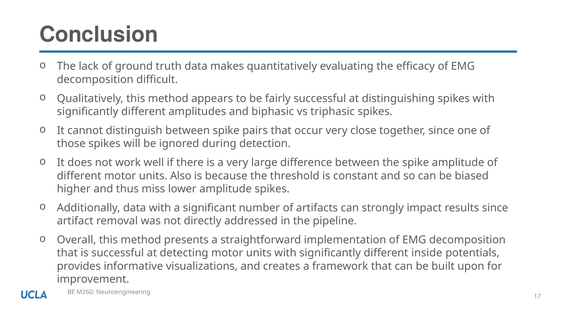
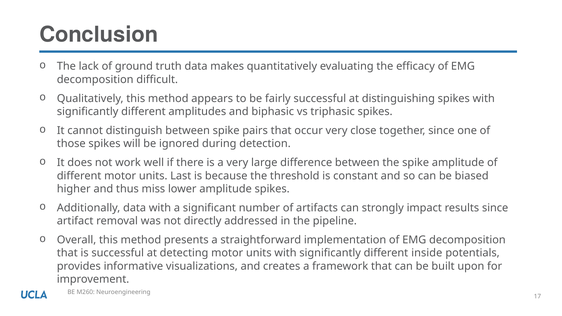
Also: Also -> Last (181, 176)
